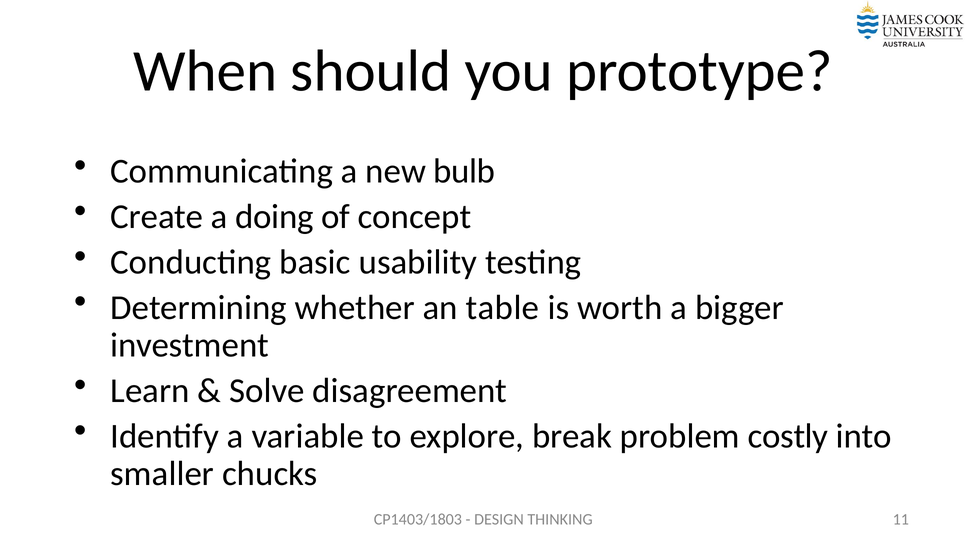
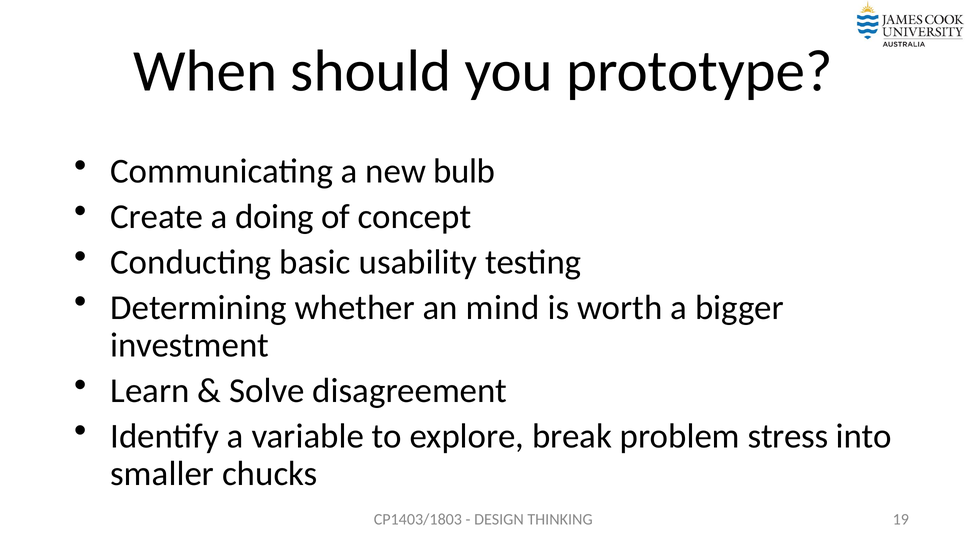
table: table -> mind (503, 308)
costly: costly -> stress (788, 436)
11: 11 -> 19 (901, 520)
